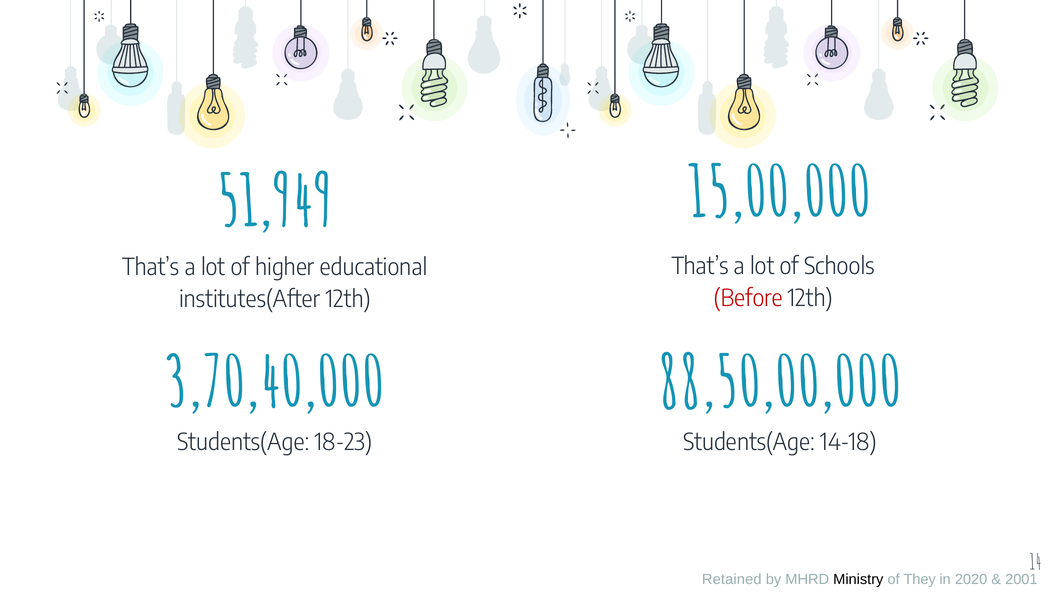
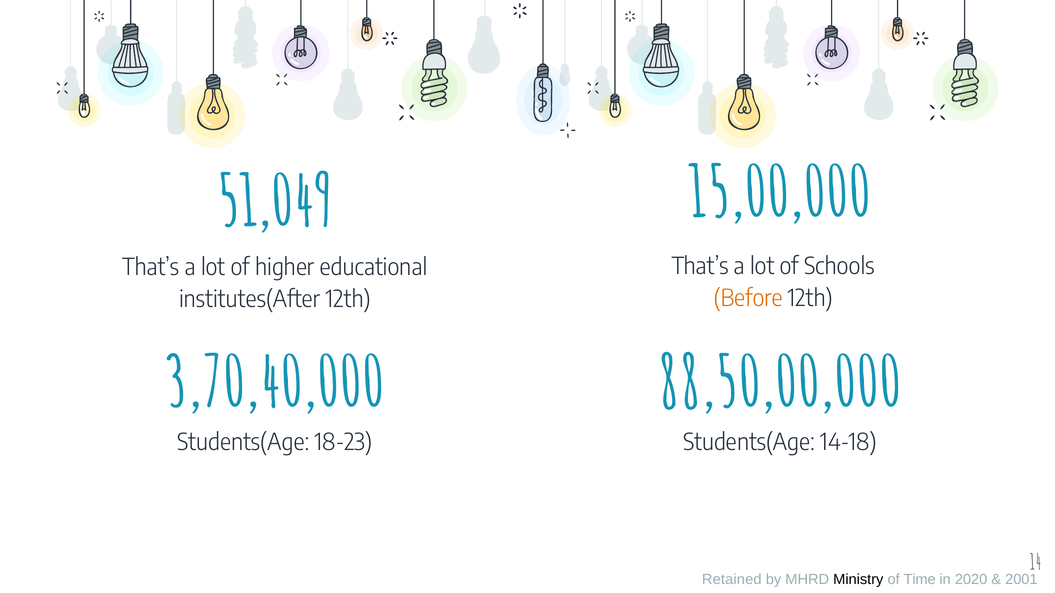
51,949: 51,949 -> 51,049 (275, 203)
Before colour: red -> orange (748, 299)
They: They -> Time (920, 580)
